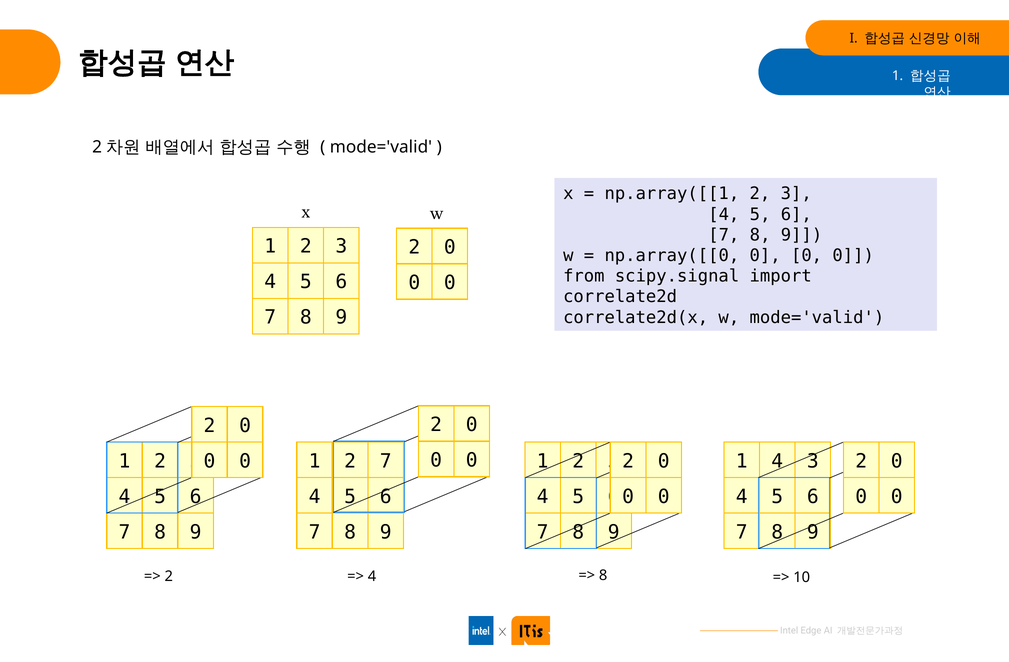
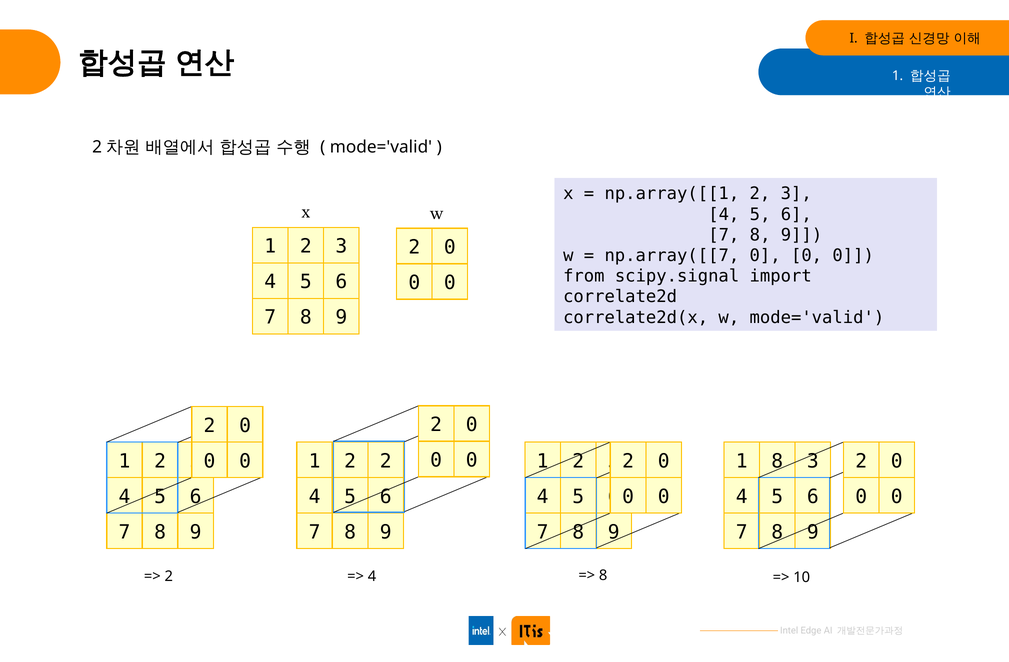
np.array([[0: np.array([[0 -> np.array([[7 (672, 256)
2 7: 7 -> 2 (386, 462)
1 4: 4 -> 8 (777, 462)
